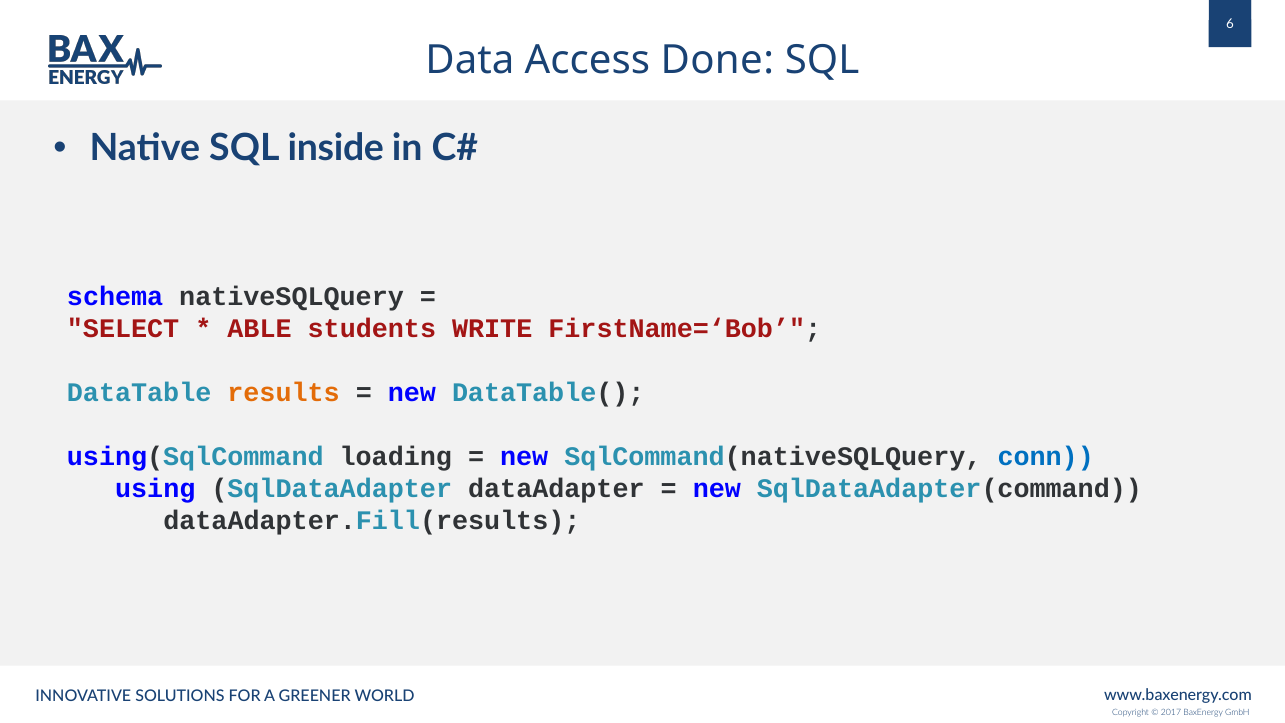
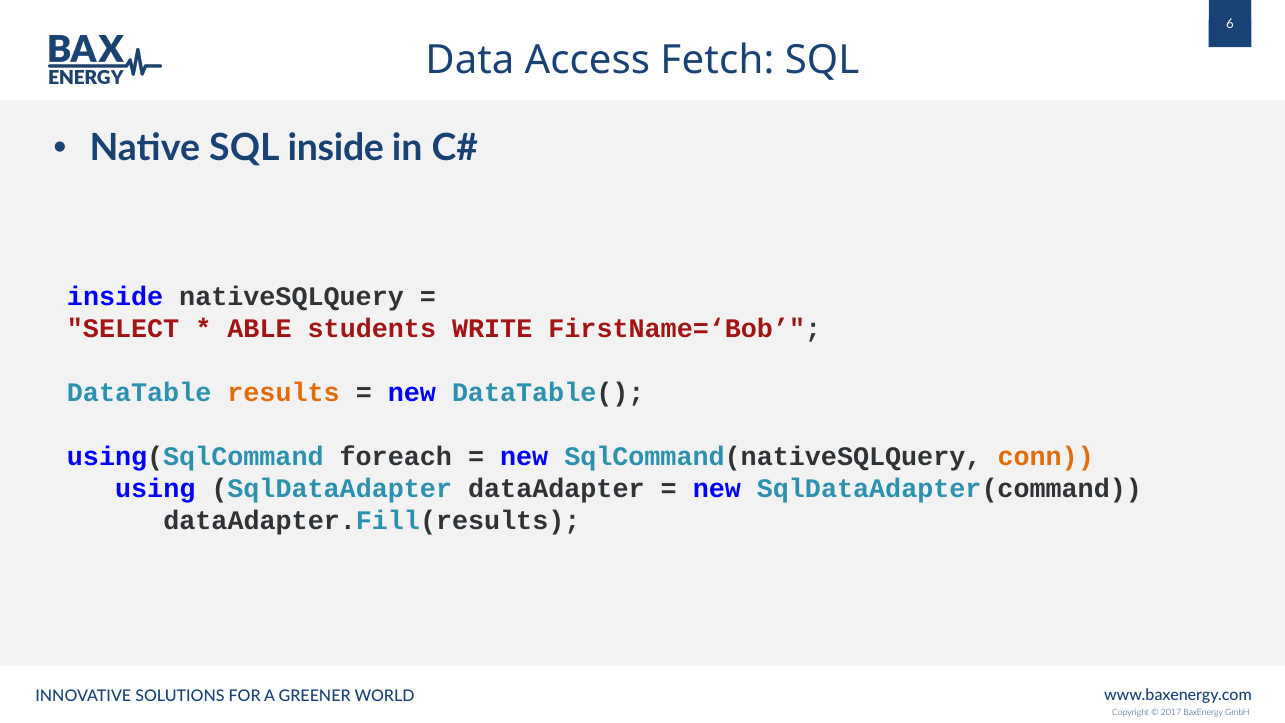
Done: Done -> Fetch (717, 60)
schema: schema -> inside (115, 296)
loading: loading -> foreach (396, 457)
conn colour: blue -> orange (1046, 457)
